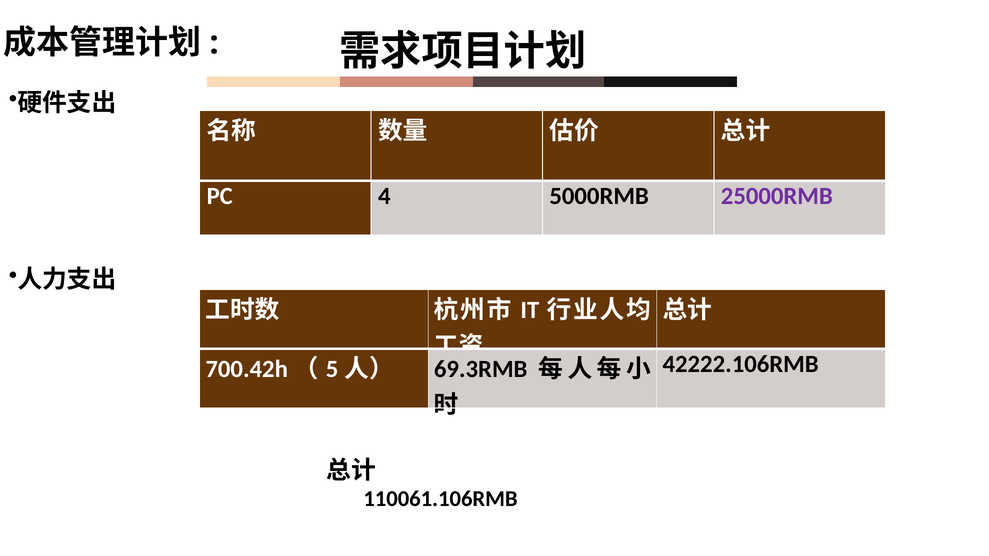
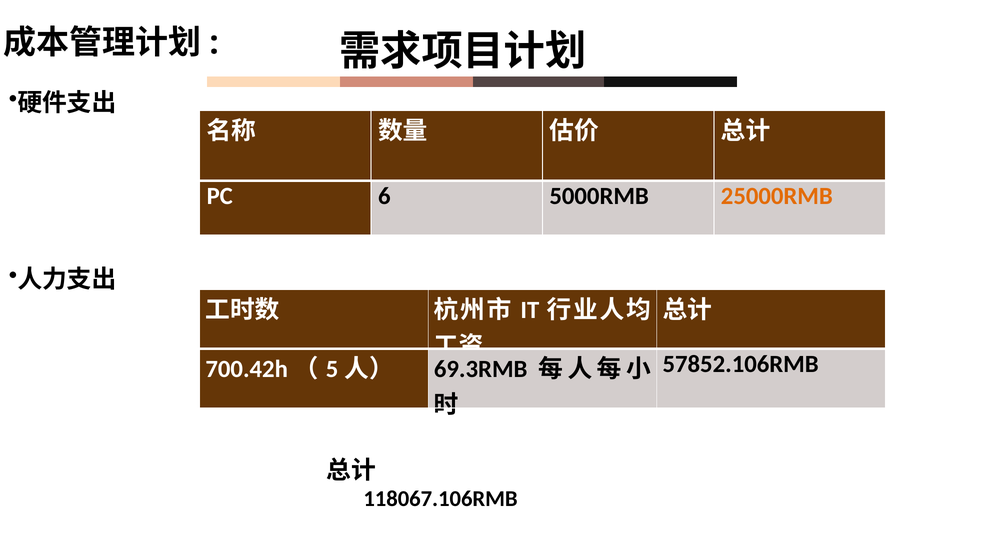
4: 4 -> 6 (384, 196)
25000RMB colour: purple -> orange (777, 196)
42222.106RMB: 42222.106RMB -> 57852.106RMB (741, 364)
110061.106RMB: 110061.106RMB -> 118067.106RMB (441, 499)
